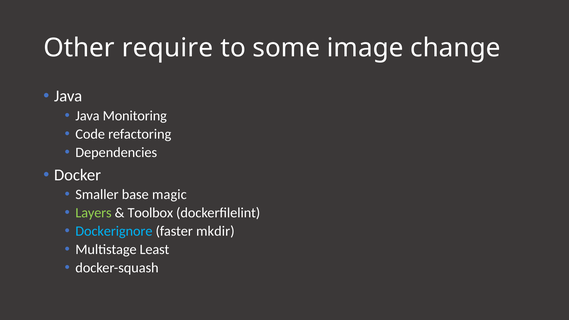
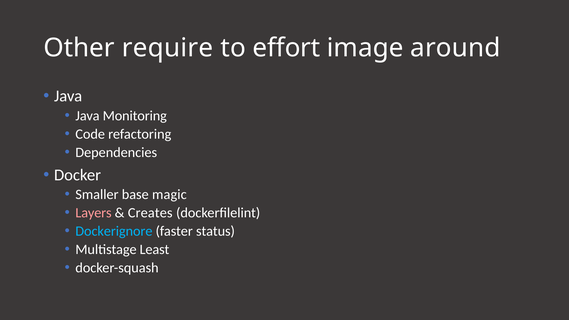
some: some -> effort (286, 48)
change: change -> around (455, 48)
Layers colour: light green -> pink (94, 213)
Toolbox: Toolbox -> Creates (150, 213)
mkdir: mkdir -> status (215, 231)
